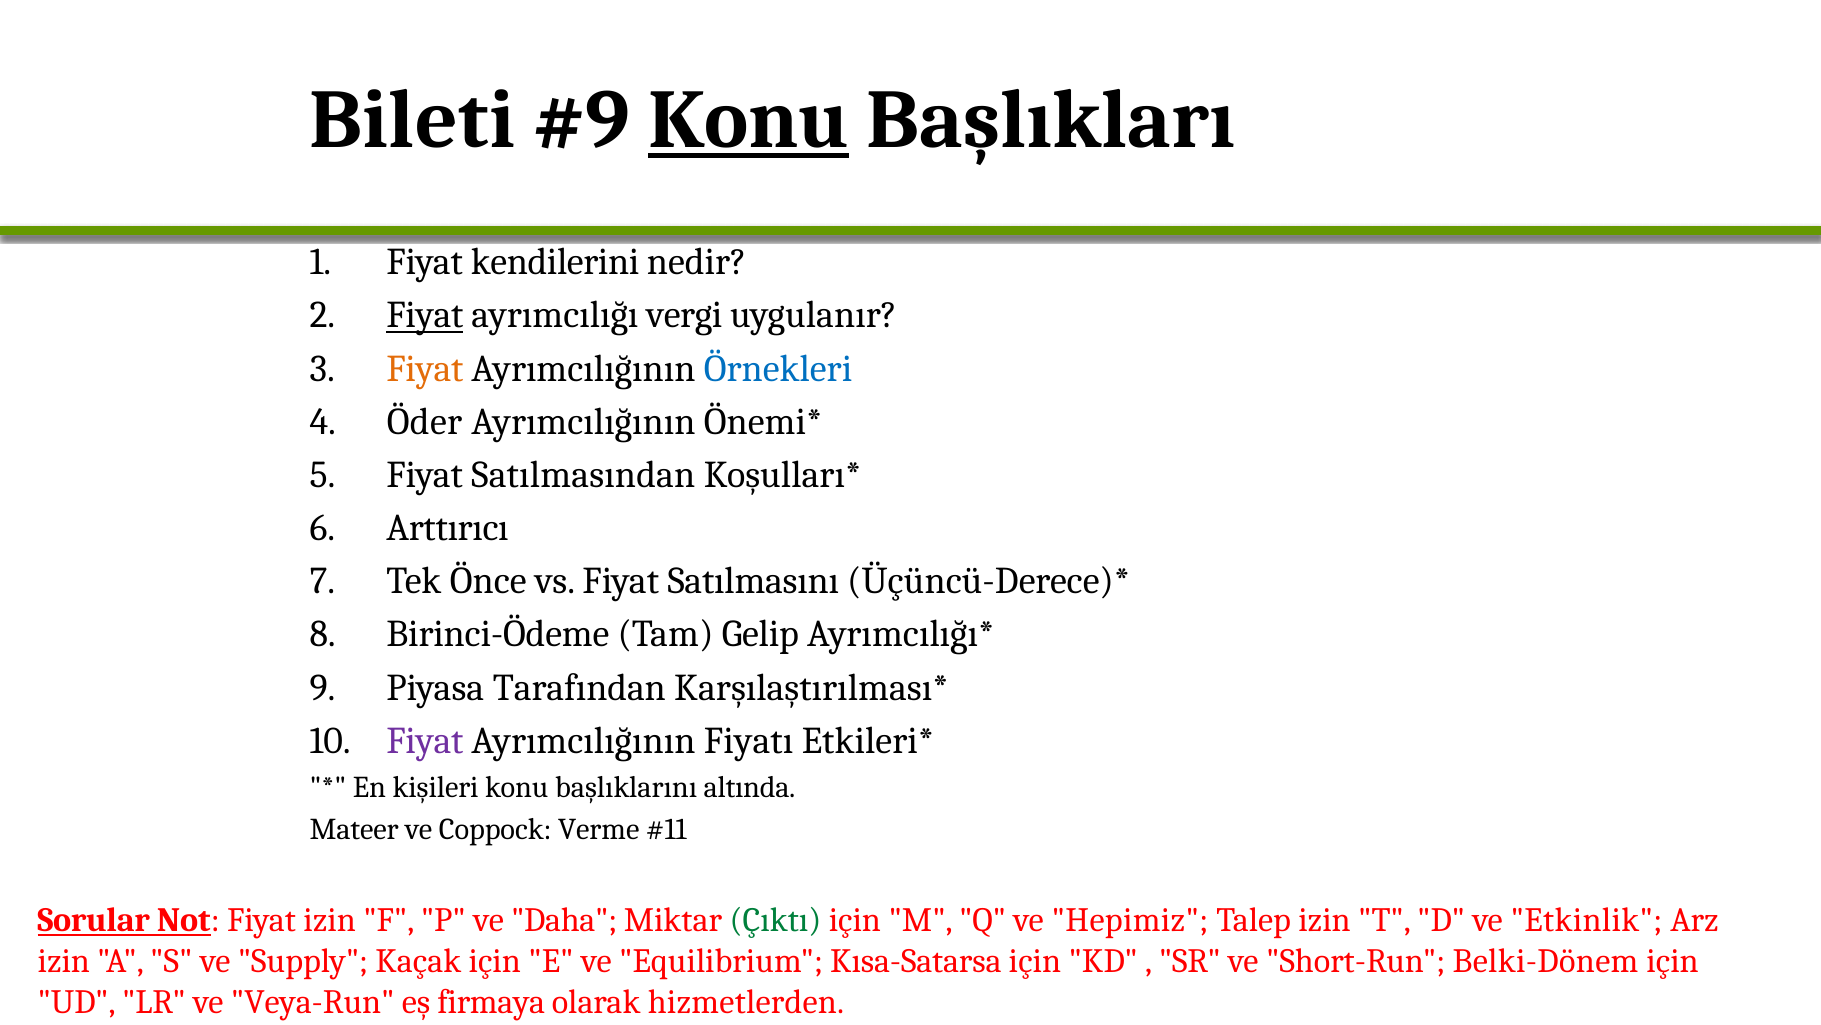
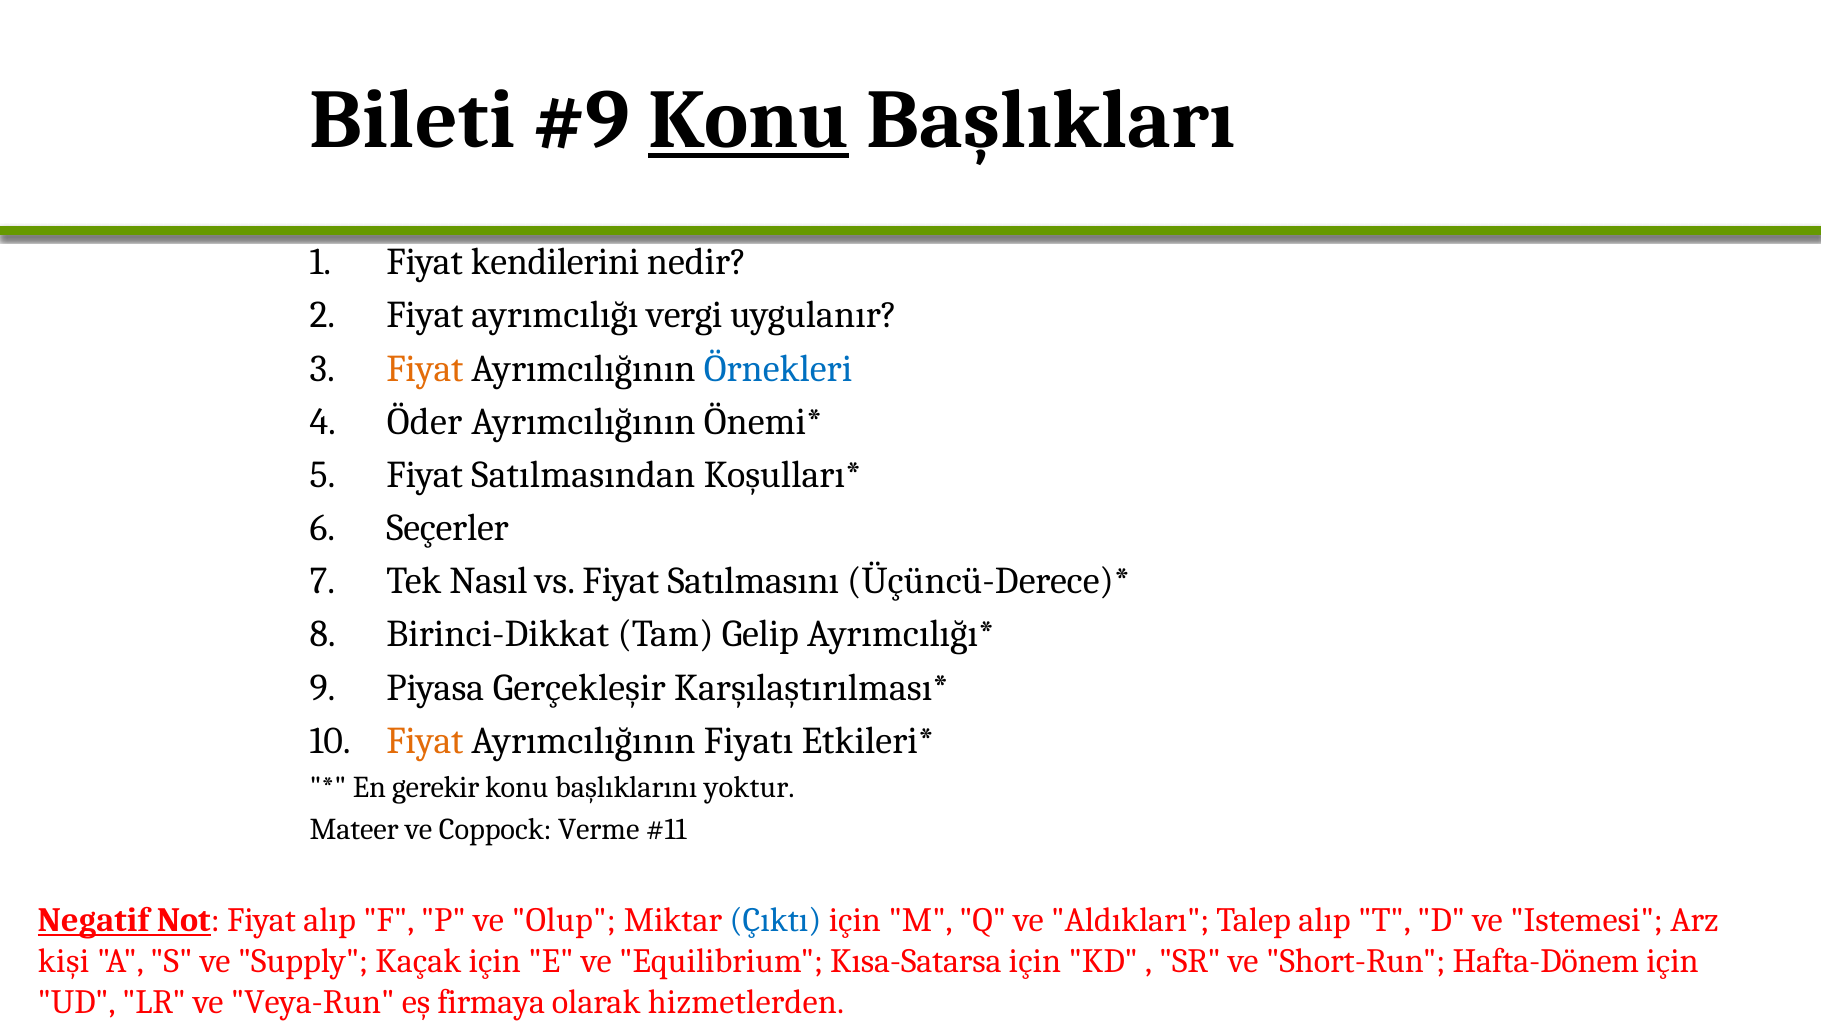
Fiyat underline: present -> none (425, 315)
Arttırıcı: Arttırıcı -> Seçerler (448, 528)
Önce: Önce -> Nasıl (488, 581)
Birinci-Ödeme: Birinci-Ödeme -> Birinci-Dikkat (498, 634)
Tarafından: Tarafından -> Gerçekleşir (579, 687)
Fiyat colour: purple -> orange (425, 740)
kişileri: kişileri -> gerekir (436, 787)
altında: altında -> yoktur (749, 787)
Sorular: Sorular -> Negatif (93, 919)
Fiyat izin: izin -> alıp (330, 919)
Daha: Daha -> Olup (564, 919)
Çıktı colour: green -> blue (776, 919)
Hepimiz: Hepimiz -> Aldıkları (1130, 919)
Talep izin: izin -> alıp (1325, 919)
Etkinlik: Etkinlik -> Istemesi (1587, 919)
izin: izin -> kişi (64, 960)
Belki-Dönem: Belki-Dönem -> Hafta-Dönem (1546, 960)
